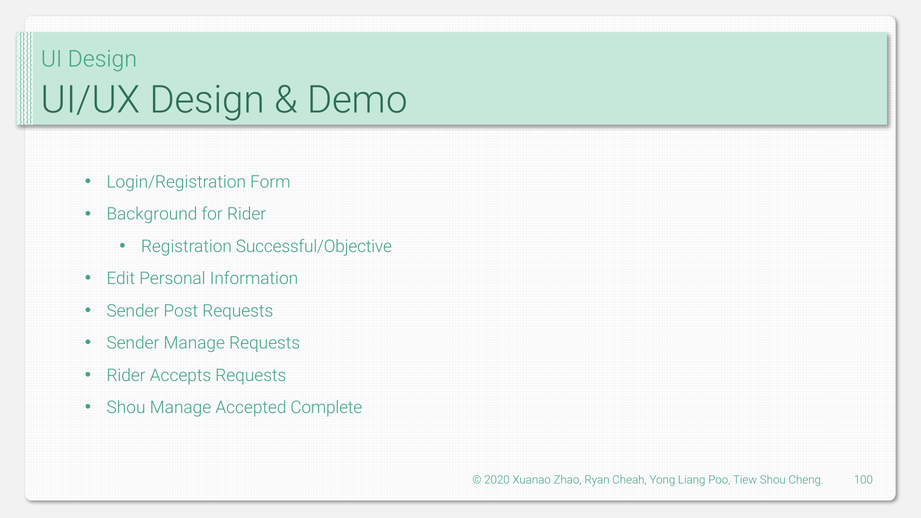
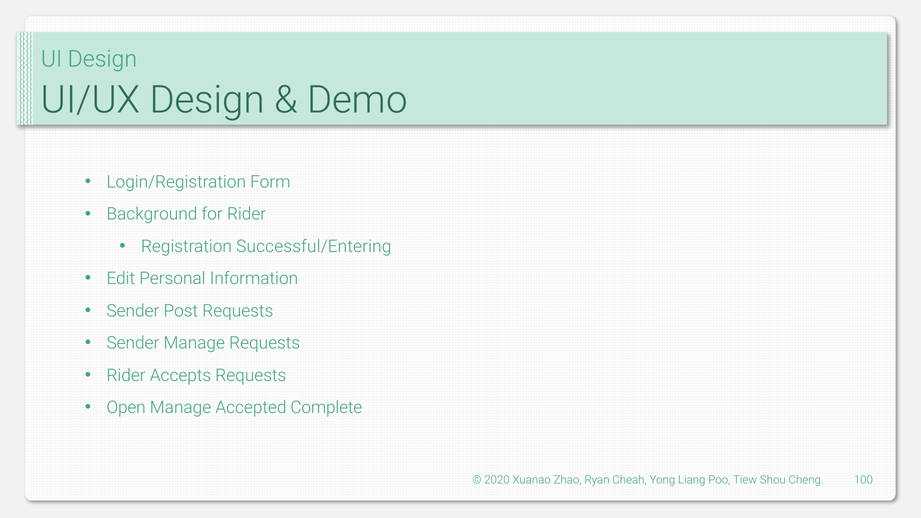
Successful/Objective: Successful/Objective -> Successful/Entering (314, 247)
Shou: Shou -> Open (126, 408)
